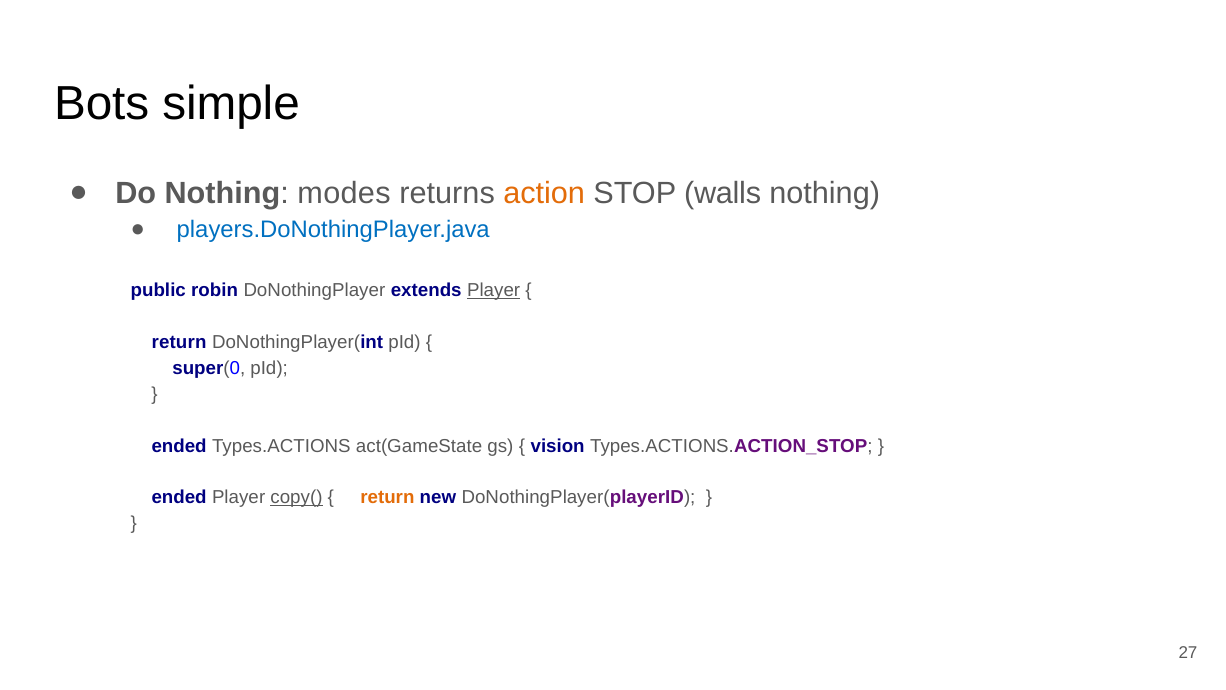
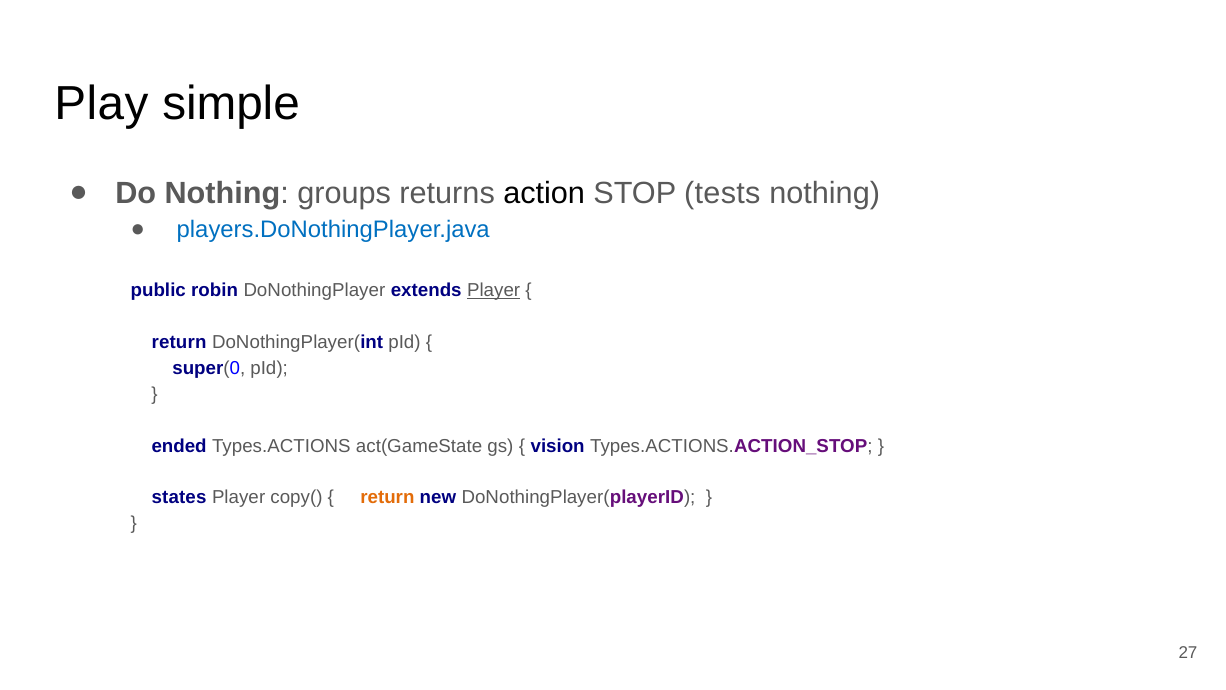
Bots: Bots -> Play (101, 104)
modes: modes -> groups (344, 193)
action colour: orange -> black (544, 193)
walls: walls -> tests (722, 193)
ended: ended -> states (179, 497)
copy( underline: present -> none (296, 497)
